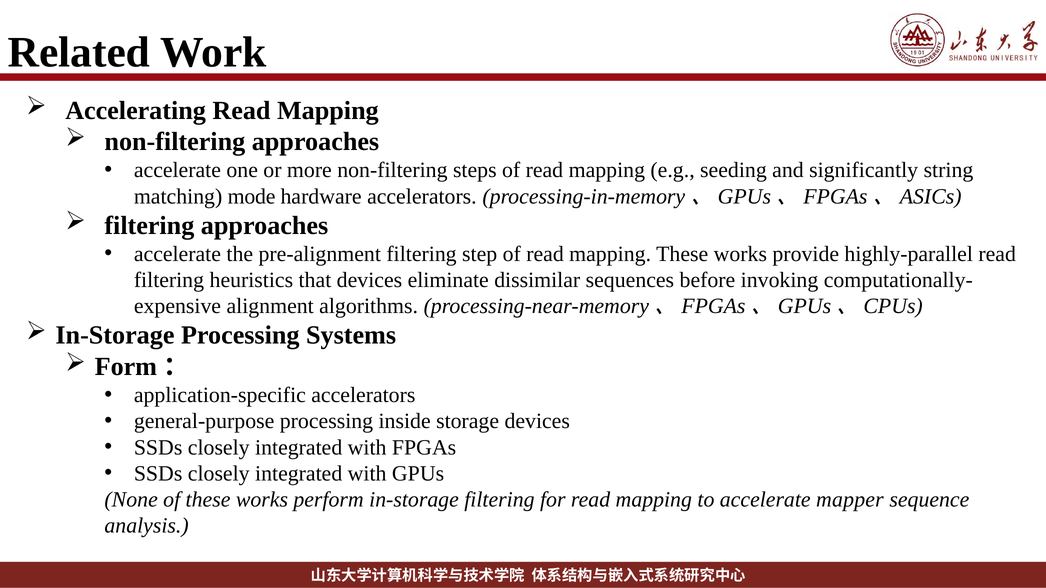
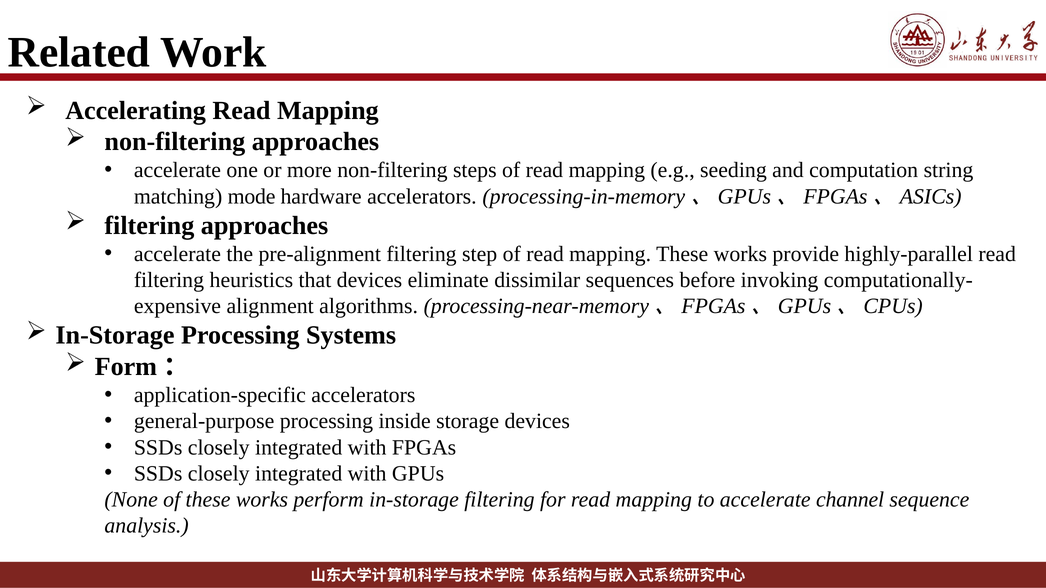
significantly: significantly -> computation (864, 170)
mapper: mapper -> channel (850, 500)
